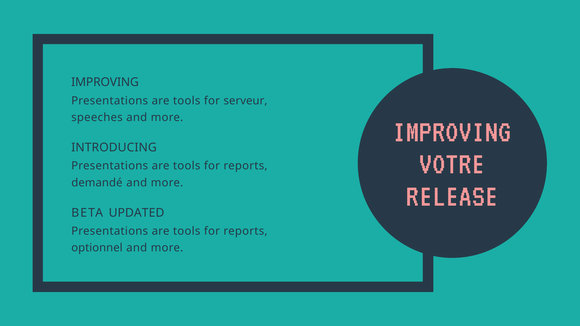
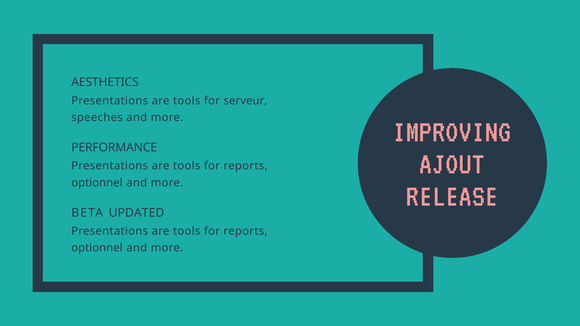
IMPROVING: IMPROVING -> AESTHETICS (105, 82)
INTRODUCING: INTRODUCING -> PERFORMANCE (114, 148)
VOTRE: VOTRE -> AJOUT (452, 163)
demandé: demandé -> optionnel (97, 183)
